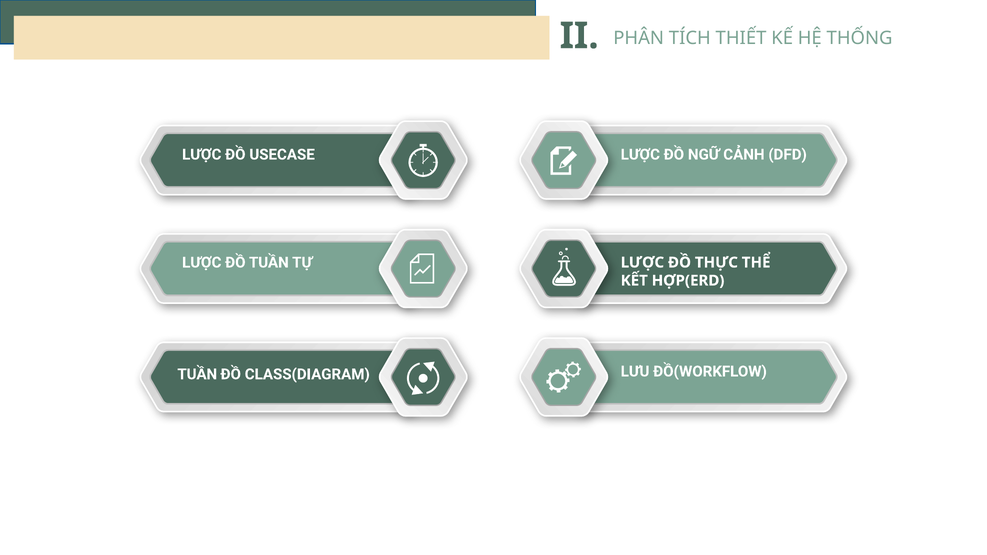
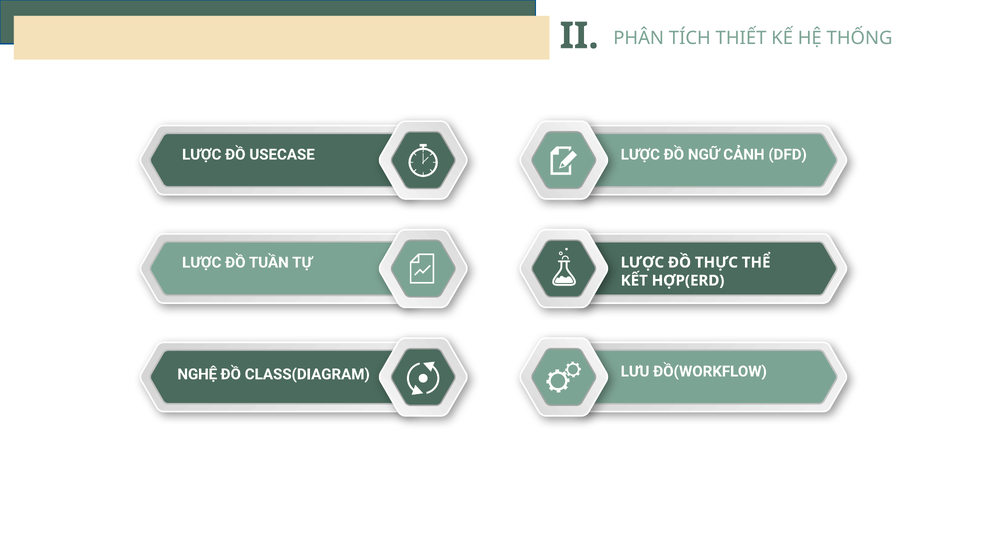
TUẦN: TUẦN -> NGHỆ (197, 374)
